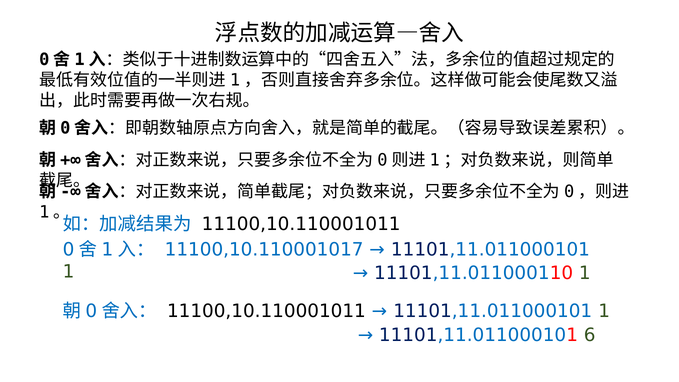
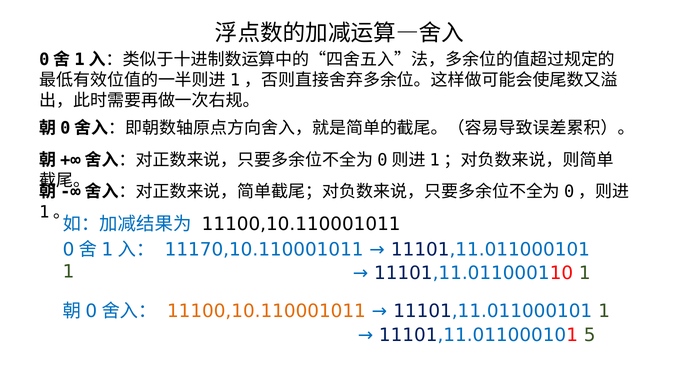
11100,10.110001017: 11100,10.110001017 -> 11170,10.110001011 (264, 249)
11100,10.110001011 colour: black -> orange (266, 311)
6: 6 -> 5 (590, 335)
